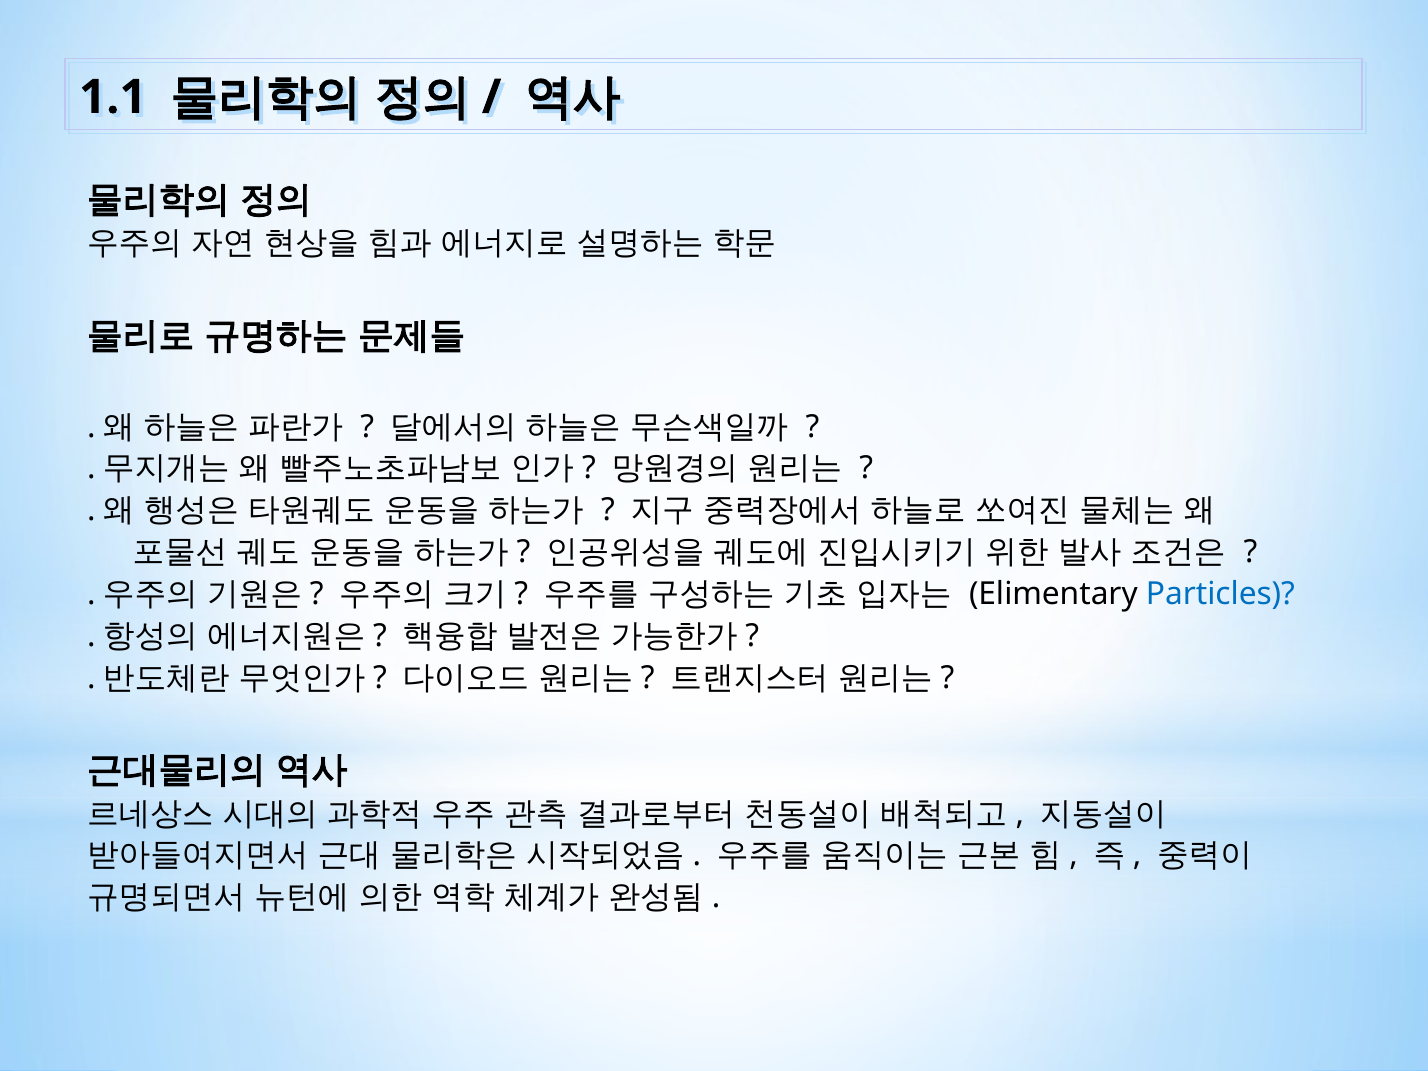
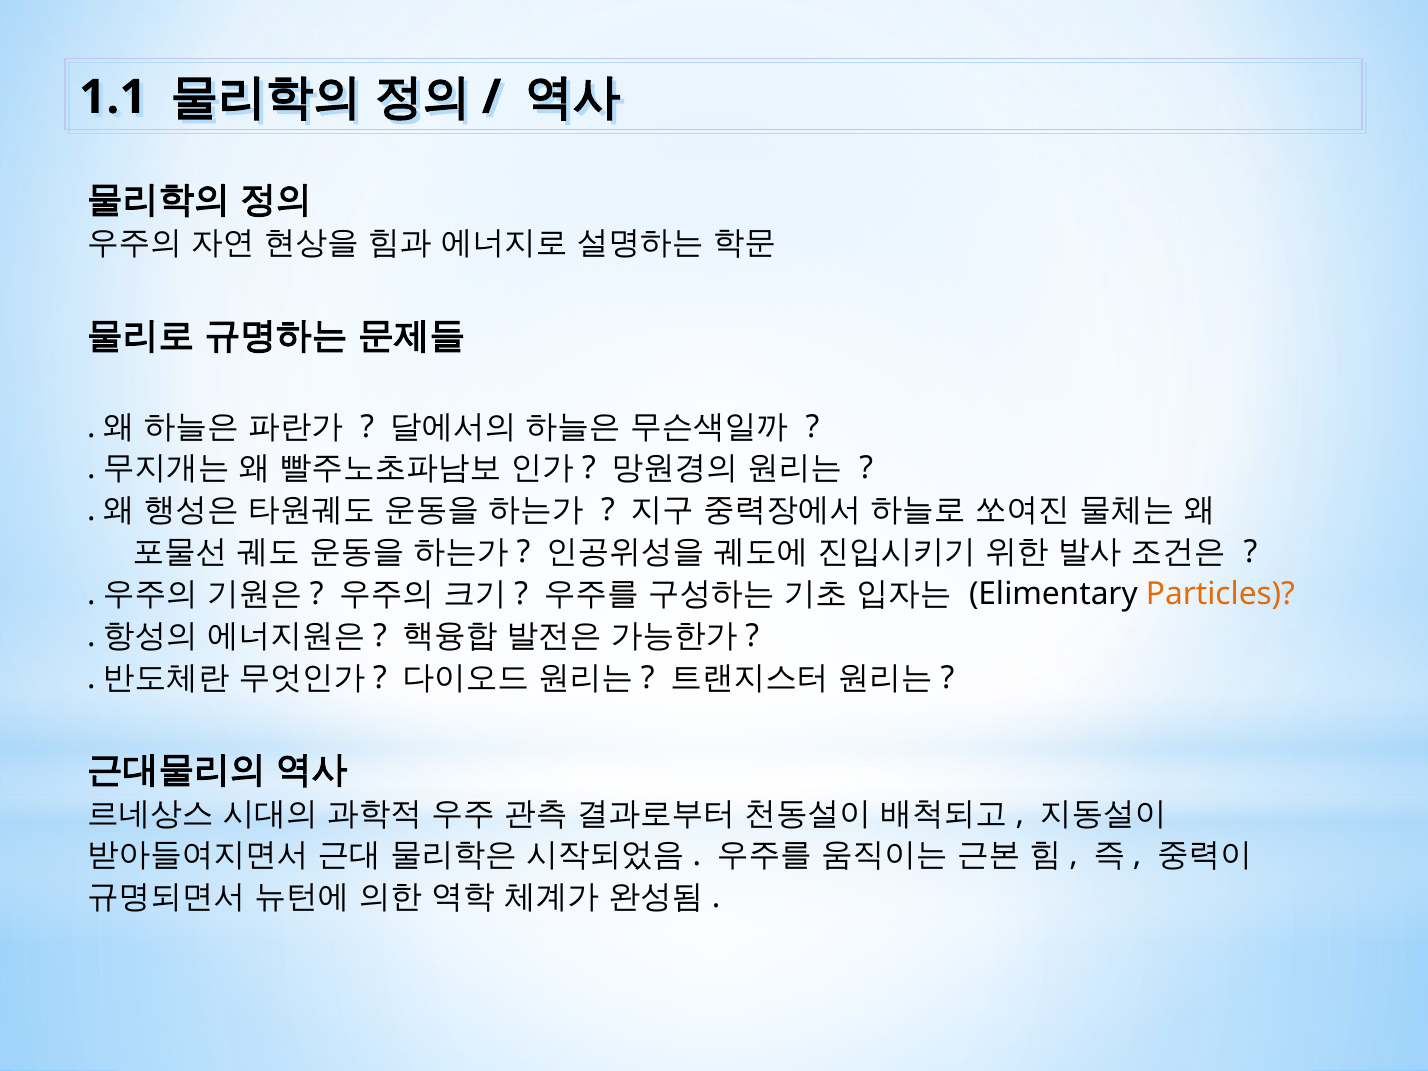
Particles colour: blue -> orange (1220, 594)
